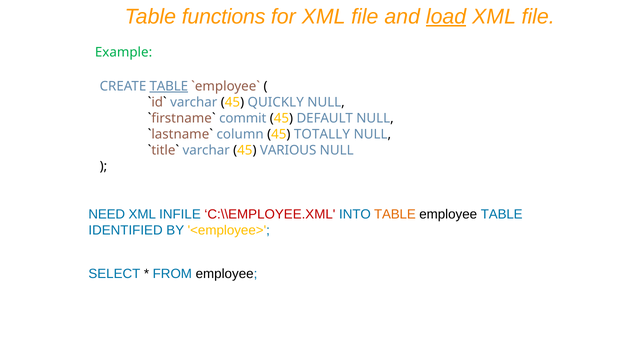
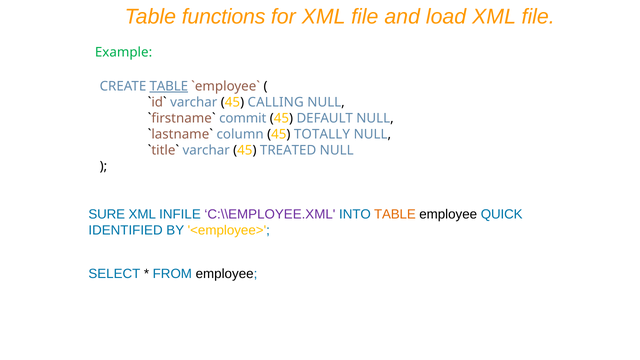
load underline: present -> none (446, 17)
QUICKLY: QUICKLY -> CALLING (276, 102)
VARIOUS: VARIOUS -> TREATED (288, 150)
NEED: NEED -> SURE (107, 214)
C:\\EMPLOYEE.XML colour: red -> purple (270, 214)
employee TABLE: TABLE -> QUICK (502, 214)
